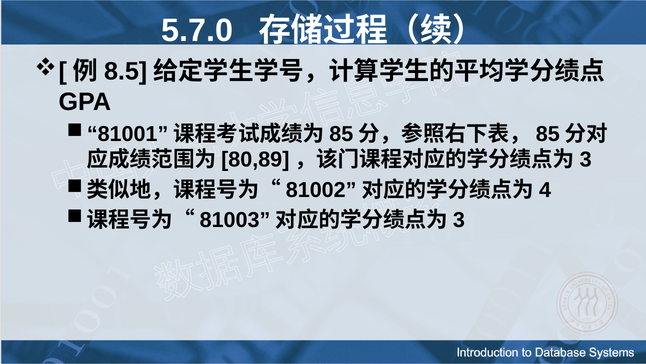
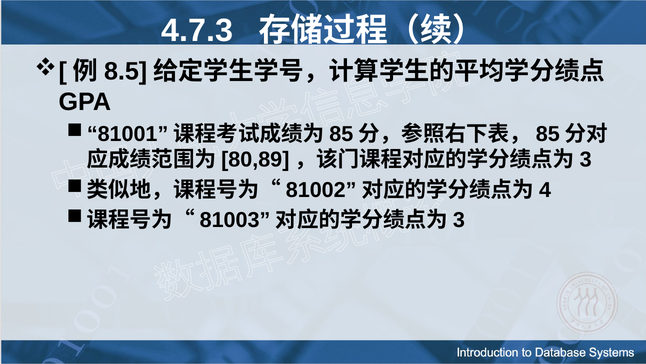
5.7.0: 5.7.0 -> 4.7.3 (197, 31)
